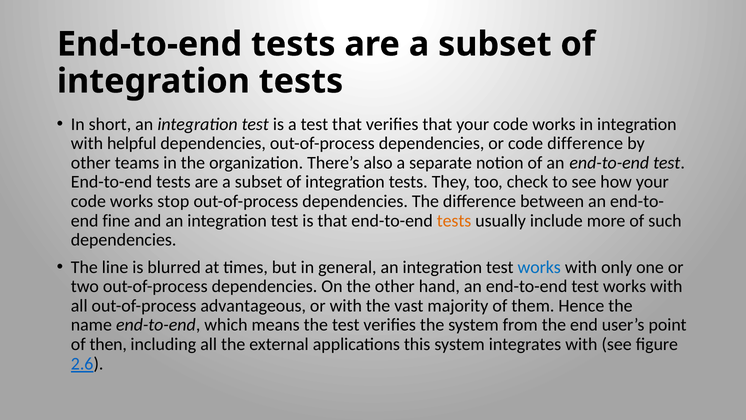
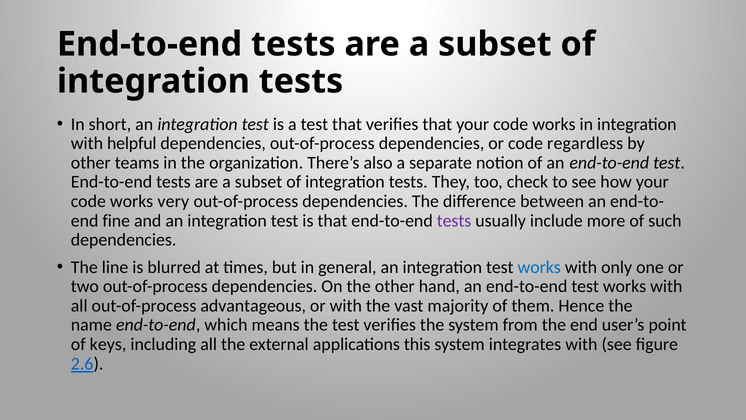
code difference: difference -> regardless (585, 143)
stop: stop -> very (173, 201)
tests colour: orange -> purple (454, 221)
then: then -> keys (108, 344)
